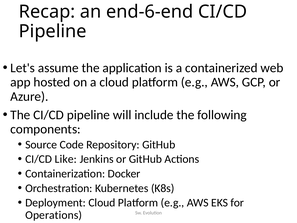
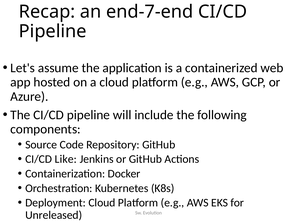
end-6-end: end-6-end -> end-7-end (150, 12)
Operations: Operations -> Unreleased (54, 215)
